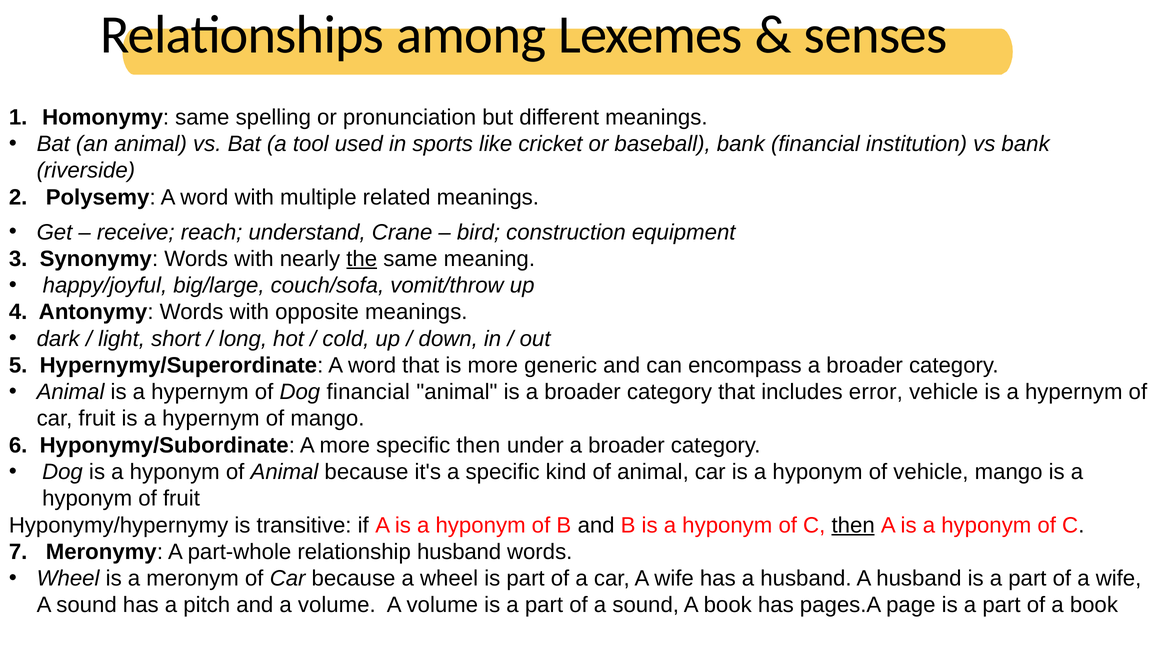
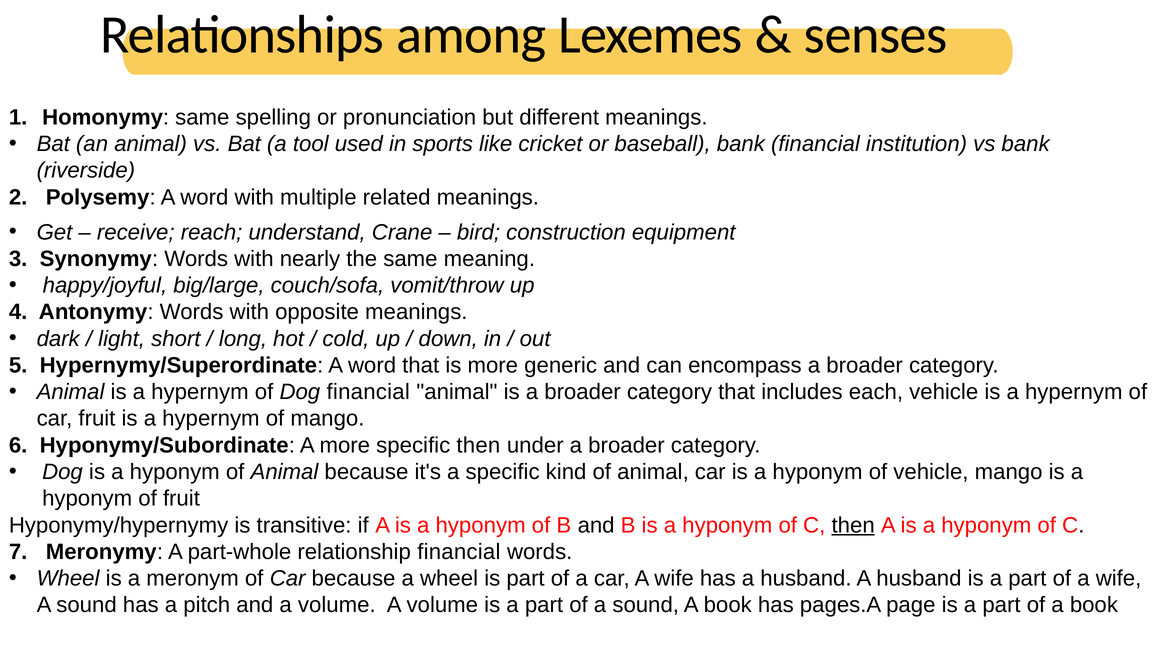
the underline: present -> none (362, 259)
error: error -> each (876, 392)
relationship husband: husband -> financial (459, 552)
